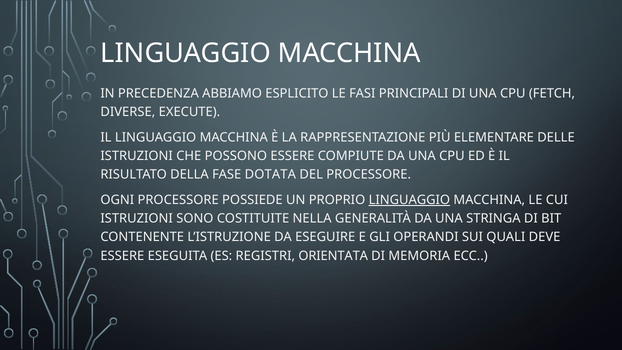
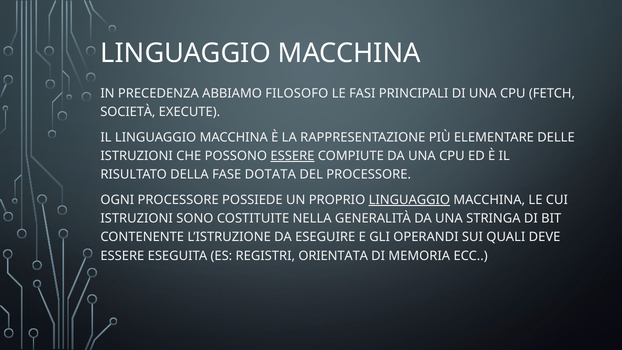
ESPLICITO: ESPLICITO -> FILOSOFO (297, 93)
DIVERSE: DIVERSE -> SOCIETÀ (128, 112)
ESSERE underline: none -> present (292, 156)
